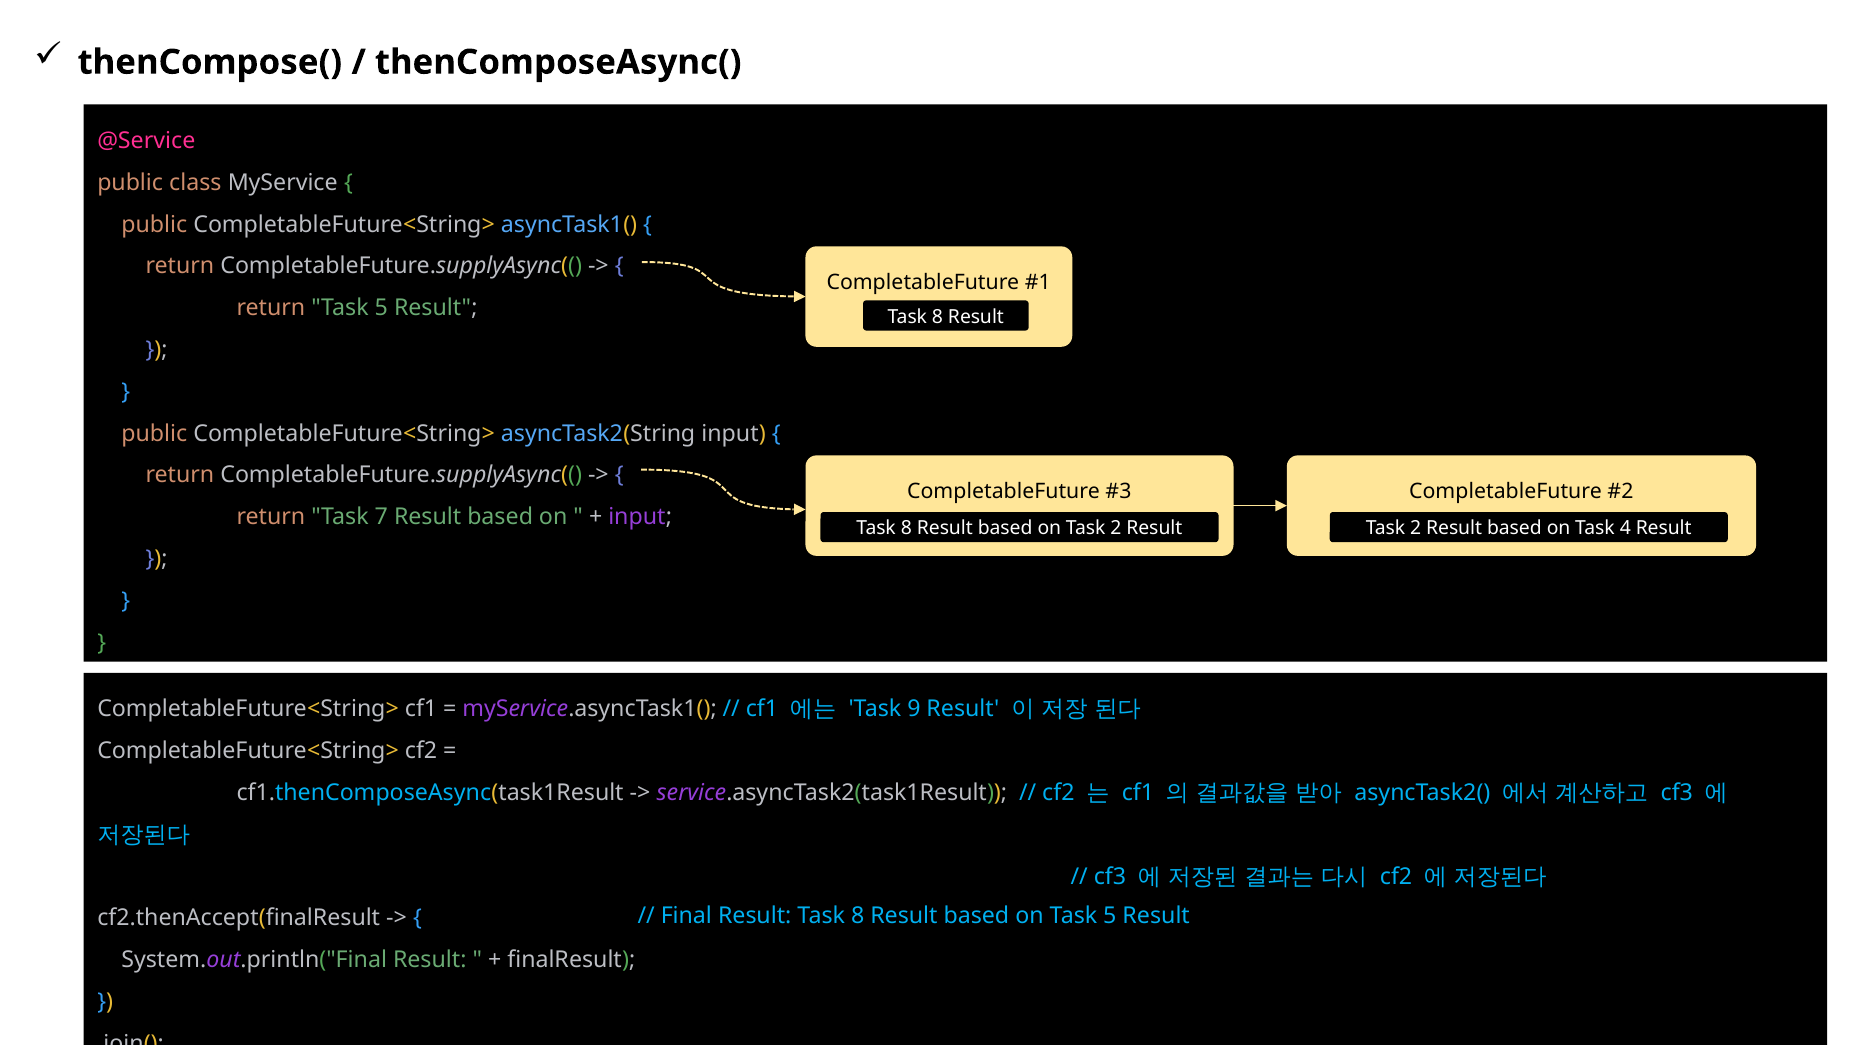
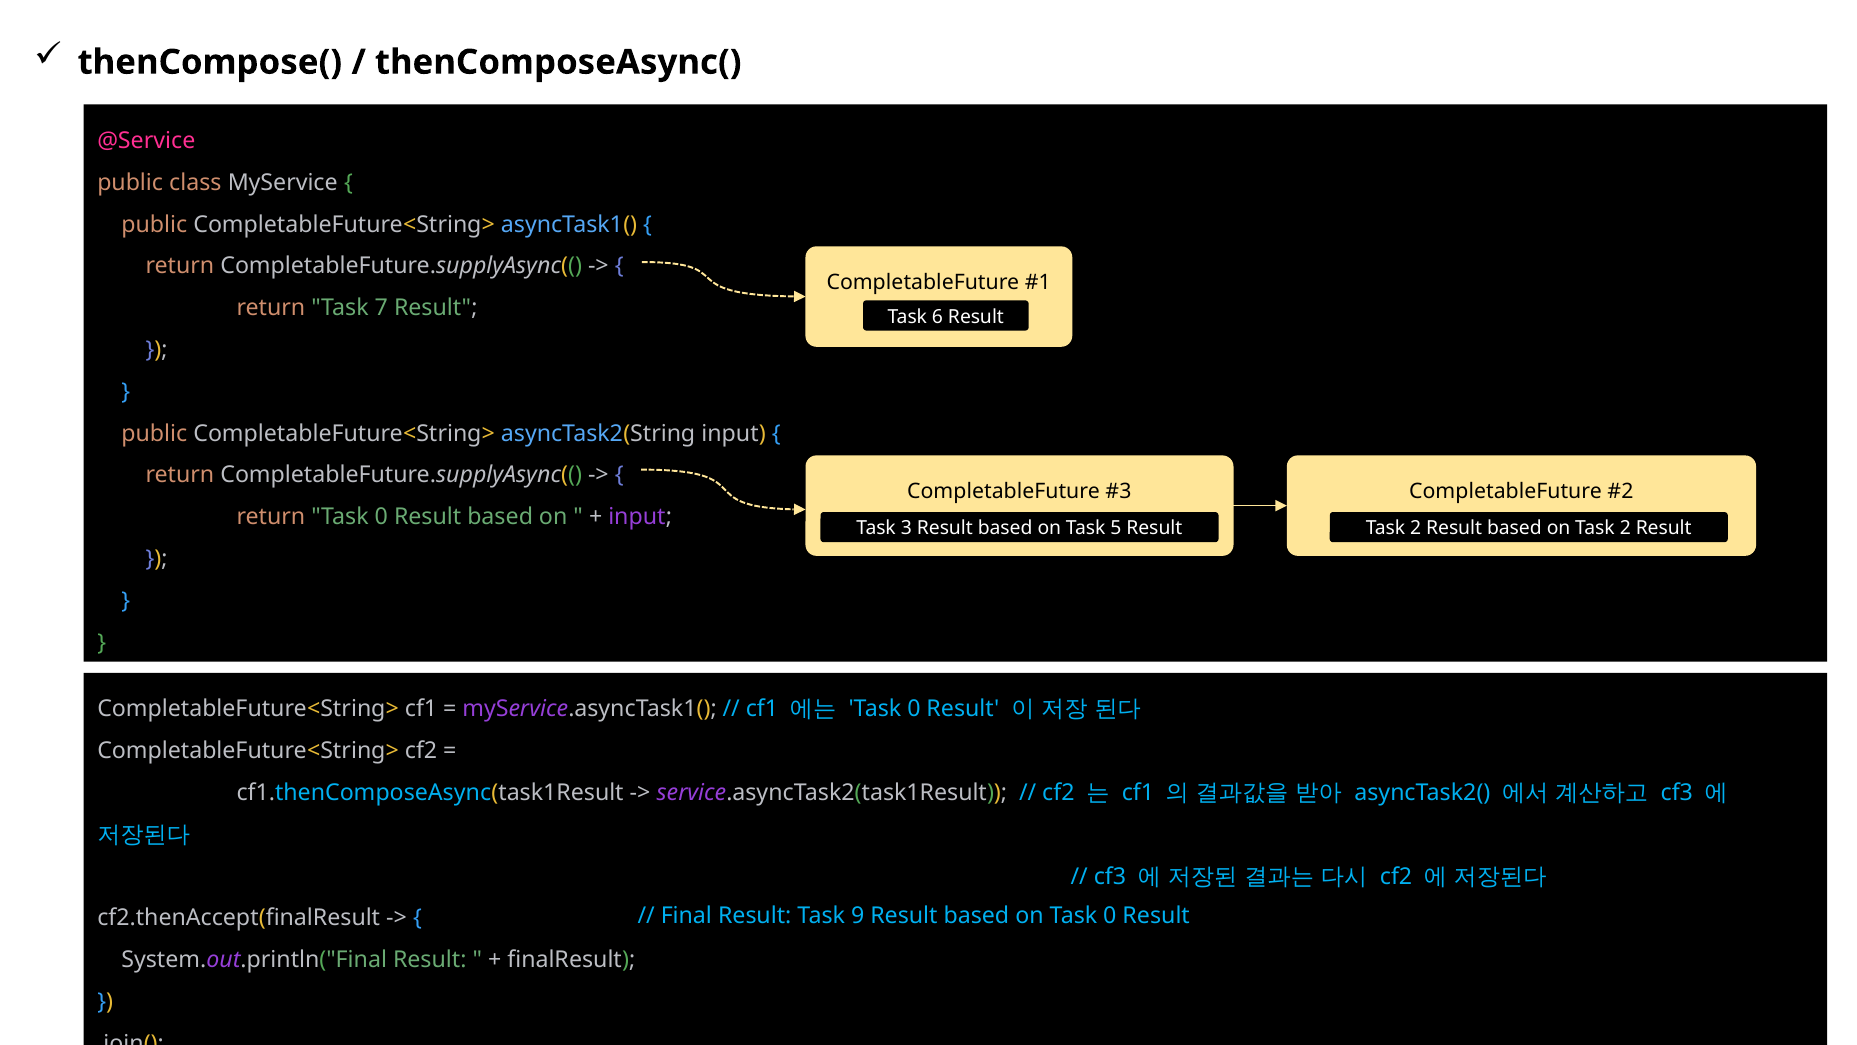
return Task 5: 5 -> 7 (381, 308)
8: 8 -> 6 (938, 317)
return Task 7: 7 -> 0 (381, 517)
8: 8 -> 3 (906, 528)
on Task 2: 2 -> 5 (1116, 528)
on Task 4: 4 -> 2 (1625, 528)
9: 9 -> 0 (914, 709)
Result Task 8: 8 -> 9 (858, 915)
on Task 5: 5 -> 0 (1110, 915)
